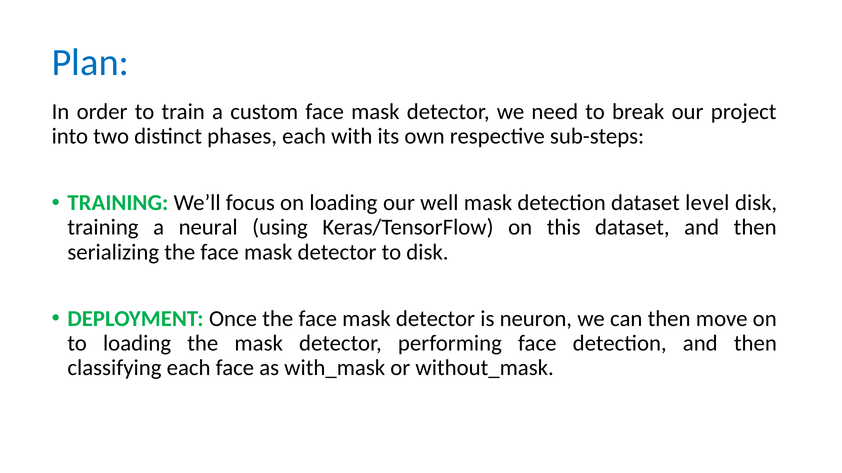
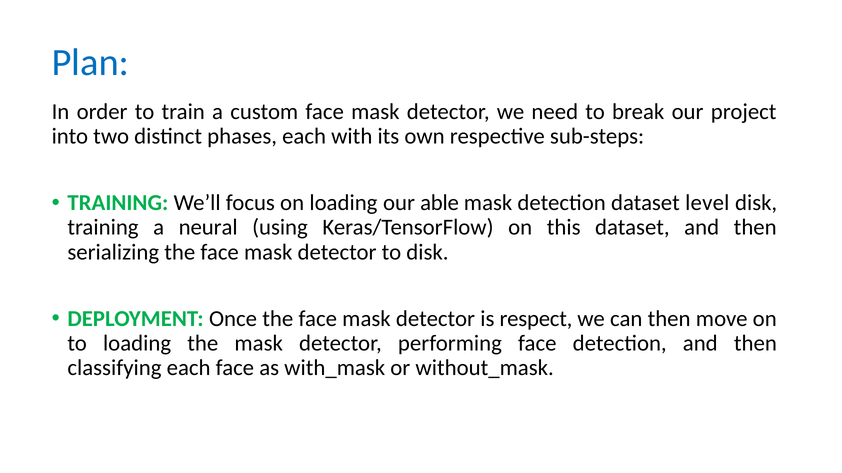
well: well -> able (440, 203)
neuron: neuron -> respect (536, 319)
